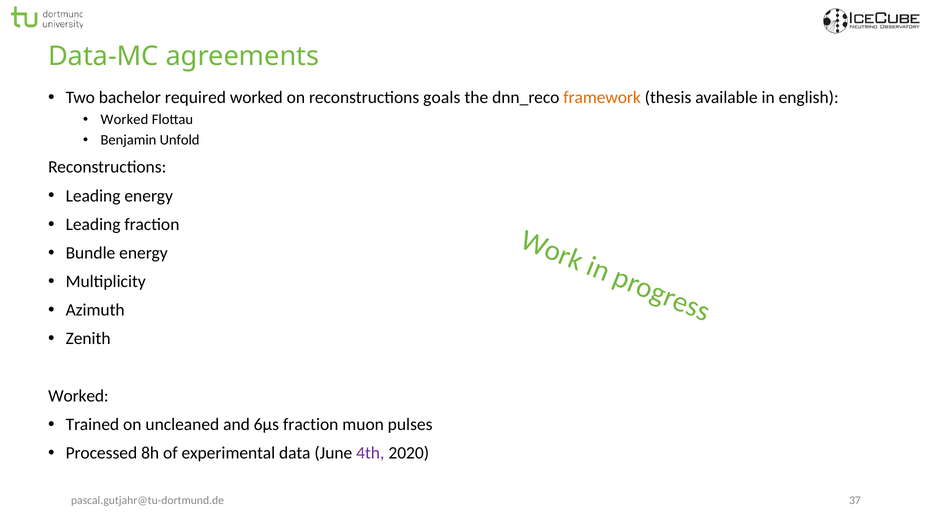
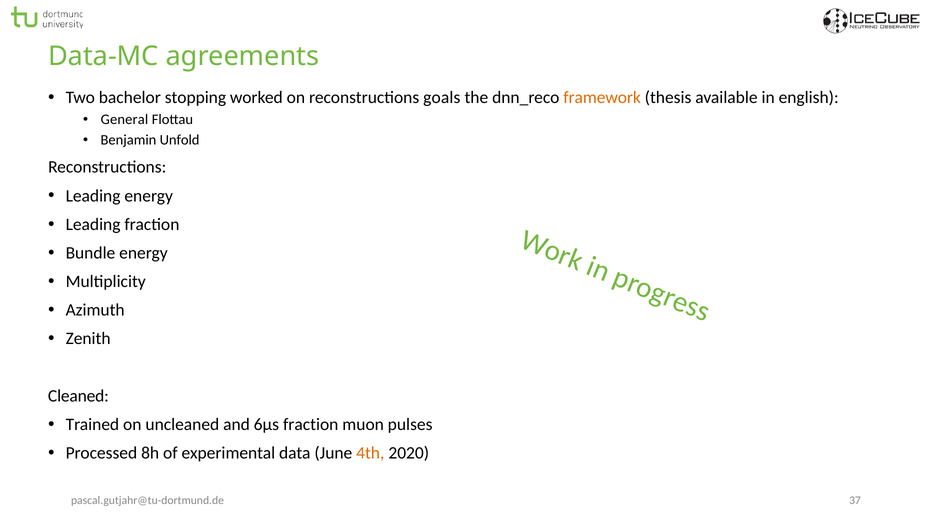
required: required -> stopping (195, 97)
Worked: Worked -> General (124, 120)
Worked: Worked -> Cleaned (78, 396)
4th colour: purple -> orange (370, 453)
